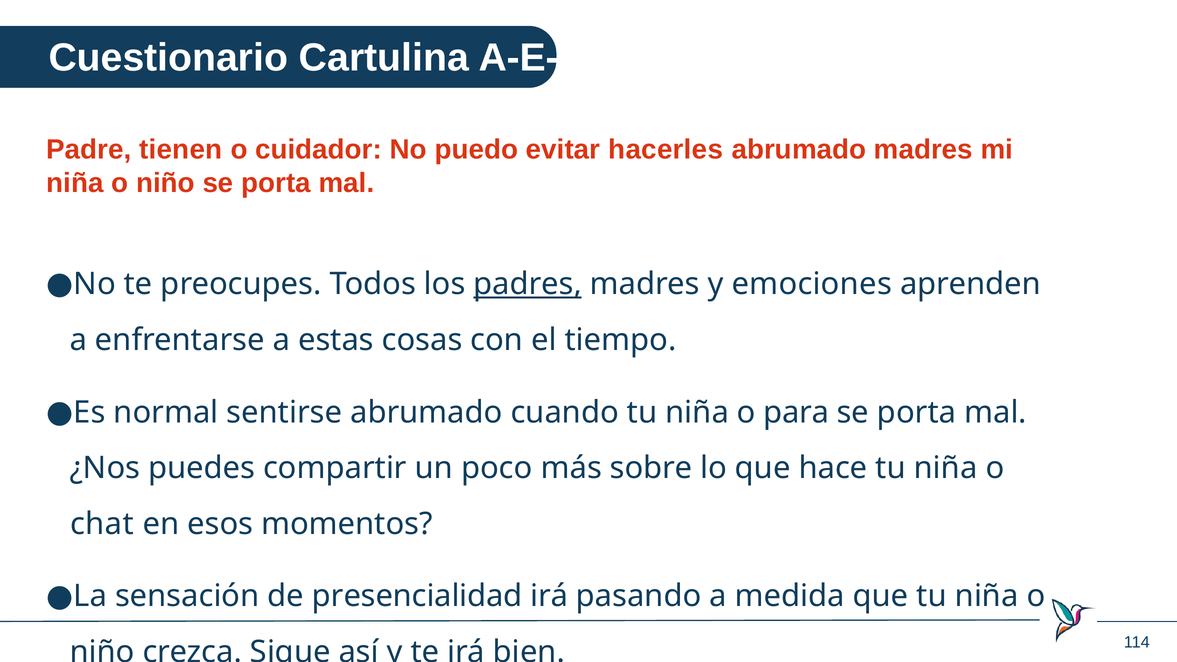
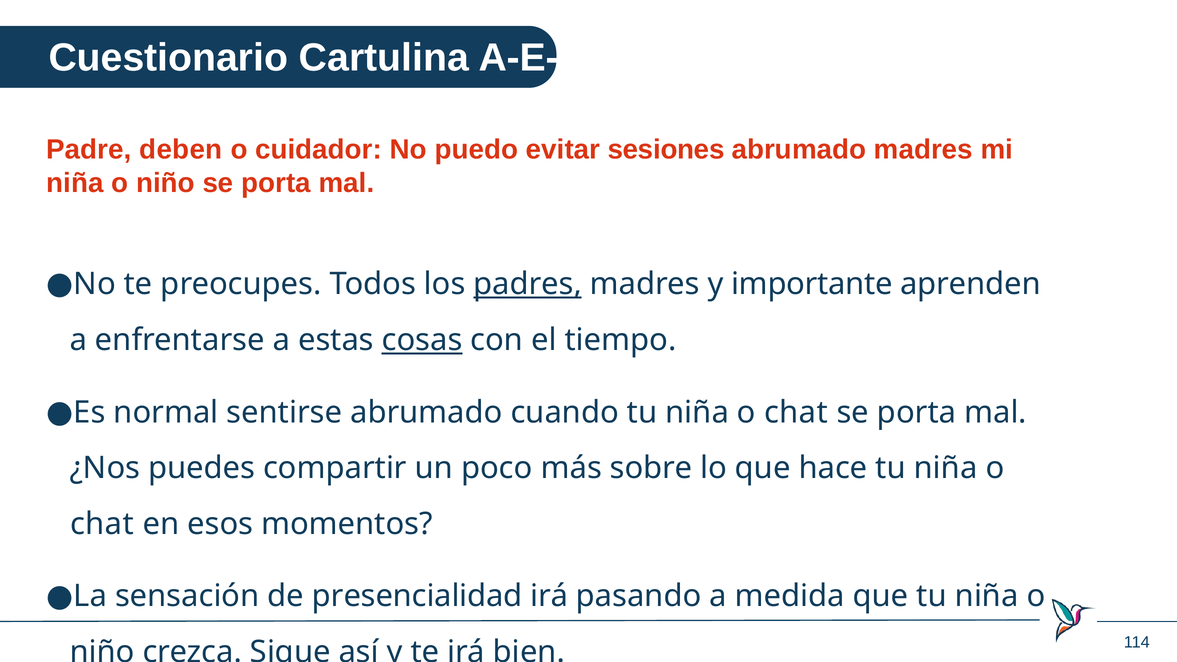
tienen: tienen -> deben (181, 150)
hacerles: hacerles -> sesiones (666, 150)
emociones: emociones -> importante (812, 284)
cosas underline: none -> present (422, 340)
para: para -> chat (796, 412)
